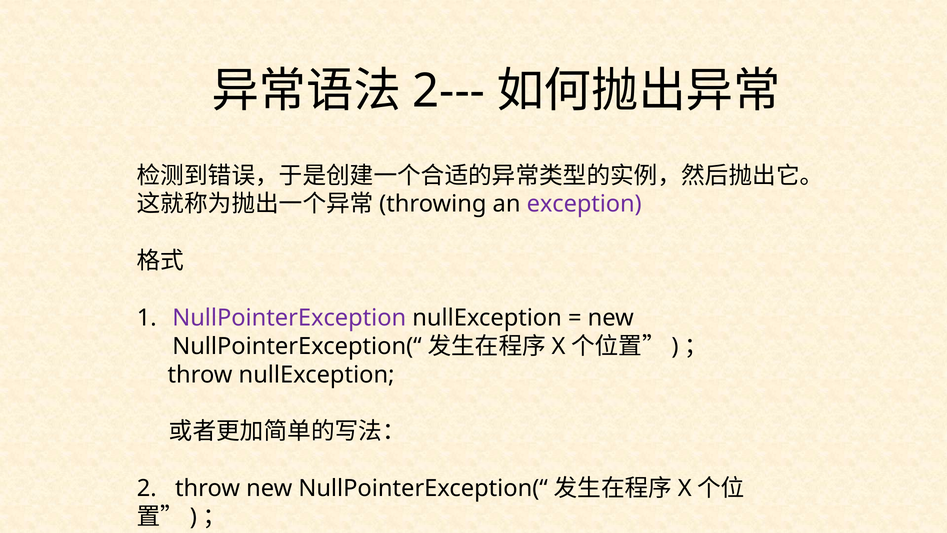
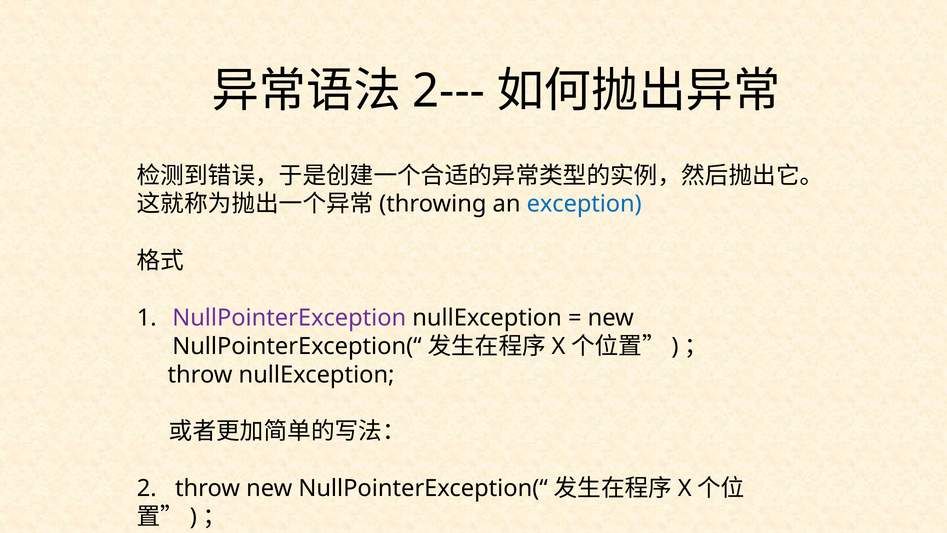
exception colour: purple -> blue (584, 204)
